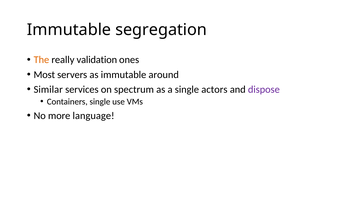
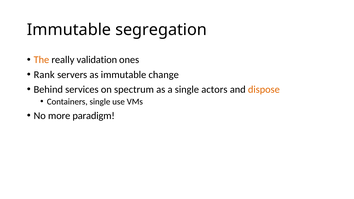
Most: Most -> Rank (44, 75)
around: around -> change (164, 75)
Similar: Similar -> Behind (48, 90)
dispose colour: purple -> orange (264, 90)
language: language -> paradigm (94, 116)
